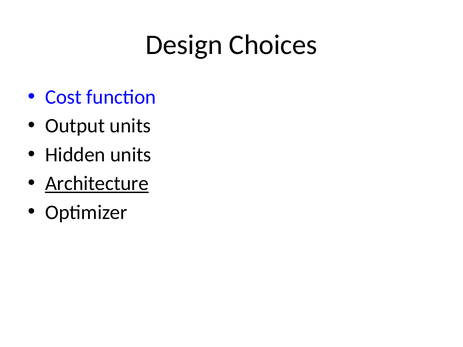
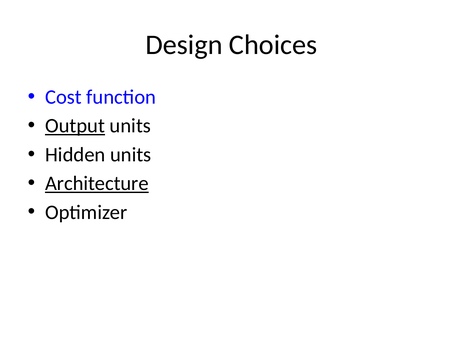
Output underline: none -> present (75, 126)
